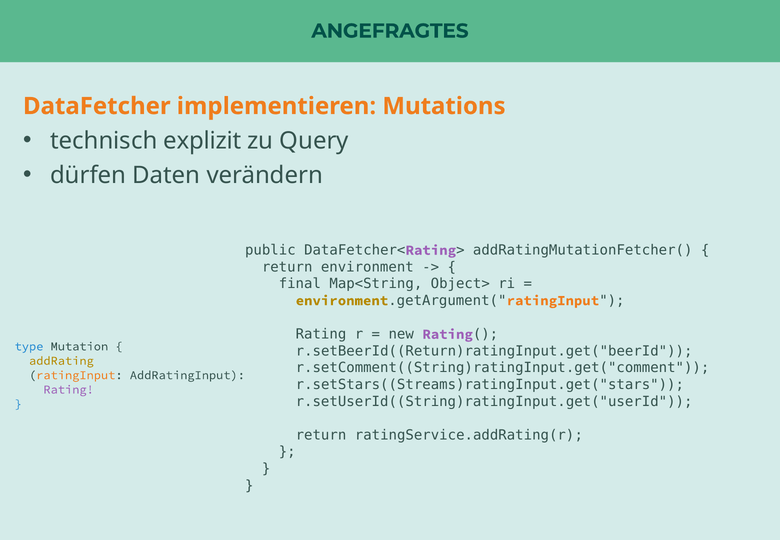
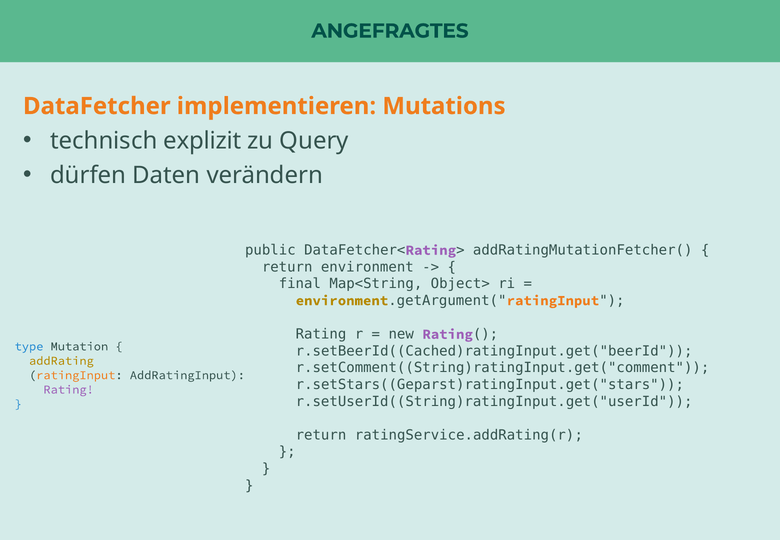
r.setBeerId((Return)ratingInput.get("beerId: r.setBeerId((Return)ratingInput.get("beerId -> r.setBeerId((Cached)ratingInput.get("beerId (494, 351)
r.setStars((Streams)ratingInput.get("stars: r.setStars((Streams)ratingInput.get("stars -> r.setStars((Geparst)ratingInput.get("stars (490, 385)
